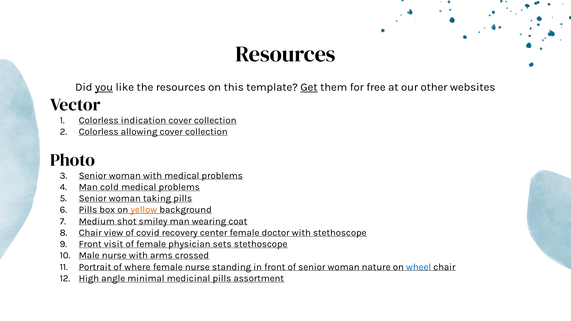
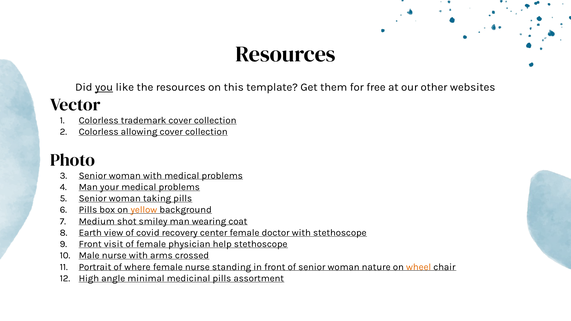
Get underline: present -> none (309, 87)
indication: indication -> trademark (144, 121)
cold: cold -> your (109, 187)
Chair: Chair -> Earth (90, 233)
sets: sets -> help (222, 244)
wheel colour: blue -> orange (419, 267)
